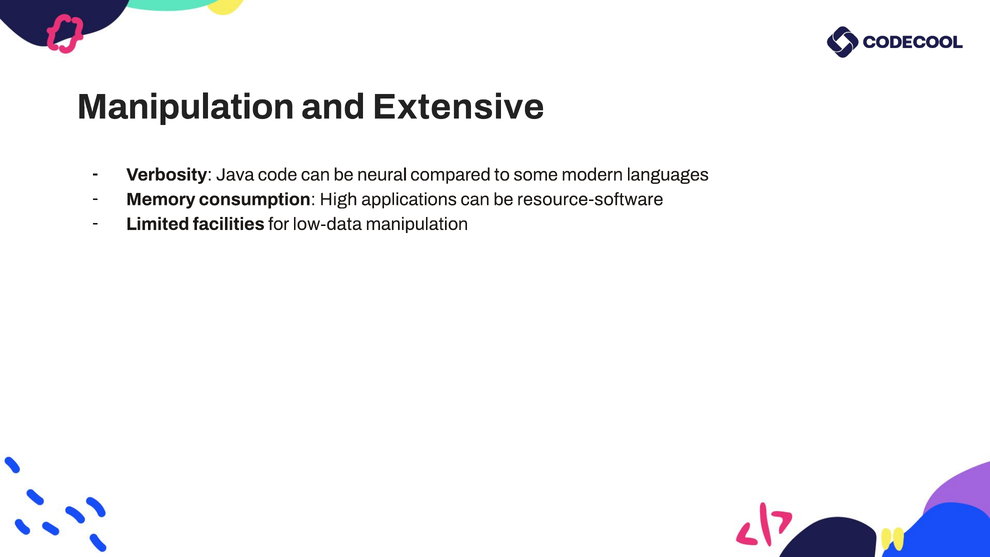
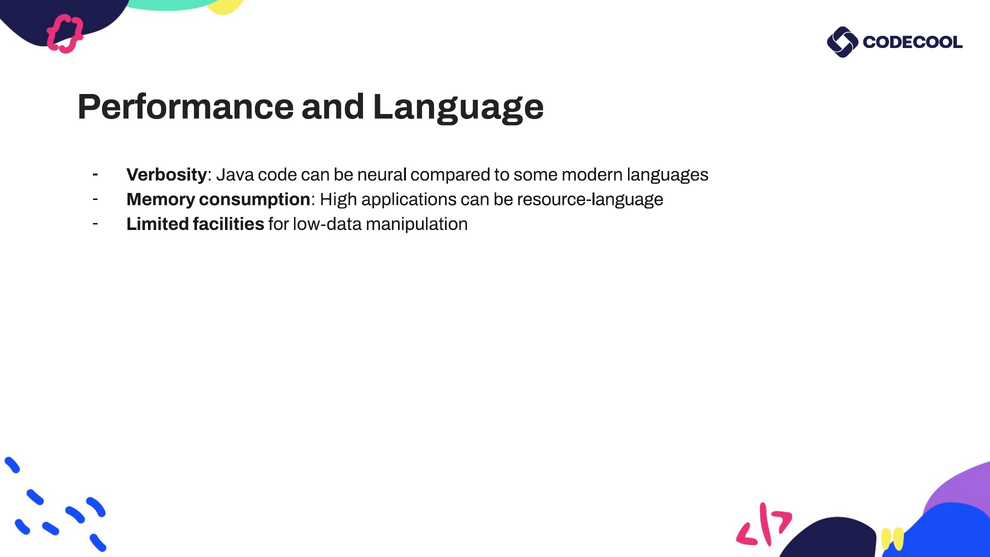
Manipulation: Manipulation -> Performance (186, 107)
Extensive: Extensive -> Language (458, 107)
resource-software: resource-software -> resource-language (590, 199)
